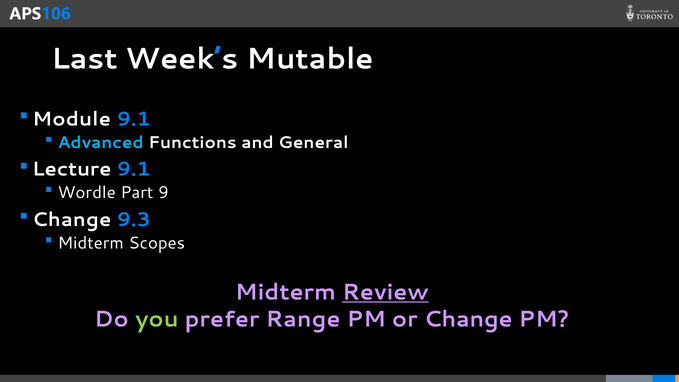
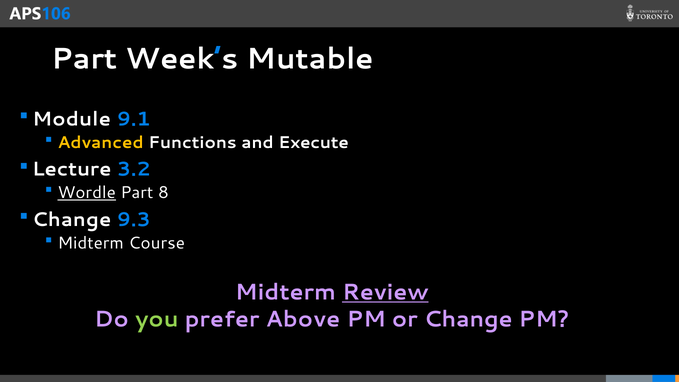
Last: Last -> Part (85, 59)
Advanced colour: light blue -> yellow (101, 143)
General: General -> Execute (314, 143)
Lecture 9.1: 9.1 -> 3.2 (134, 169)
Wordle underline: none -> present (87, 193)
9: 9 -> 8 (163, 193)
Scopes: Scopes -> Course (157, 243)
Range: Range -> Above (303, 319)
